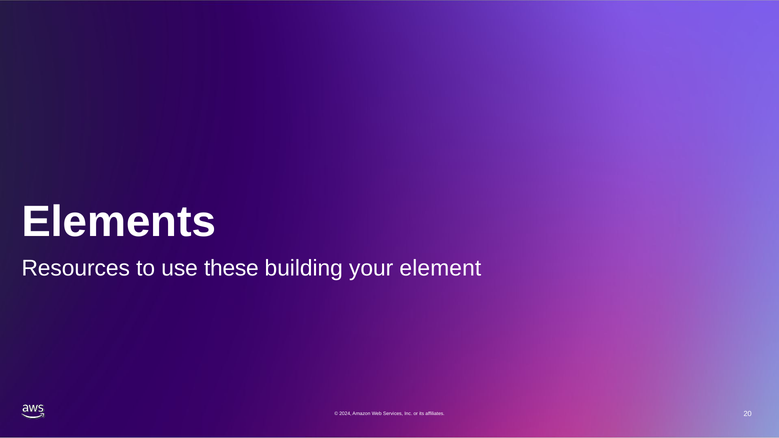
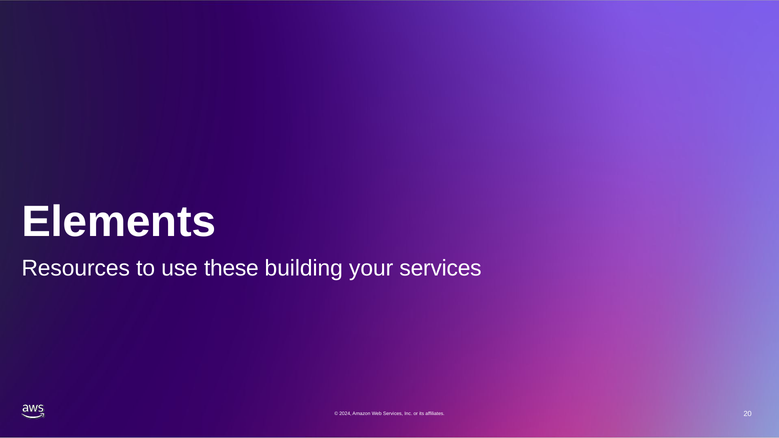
your element: element -> services (441, 268)
